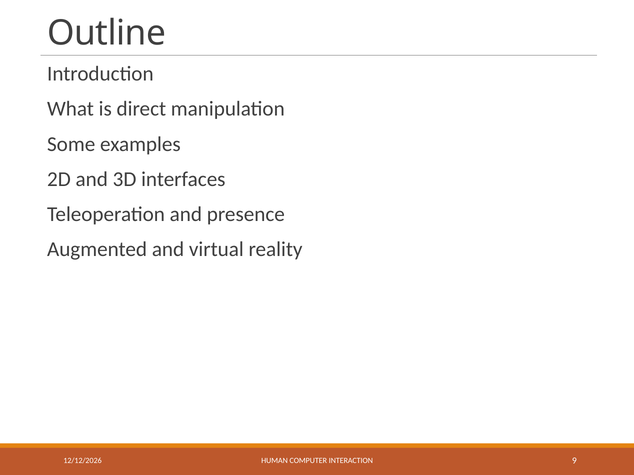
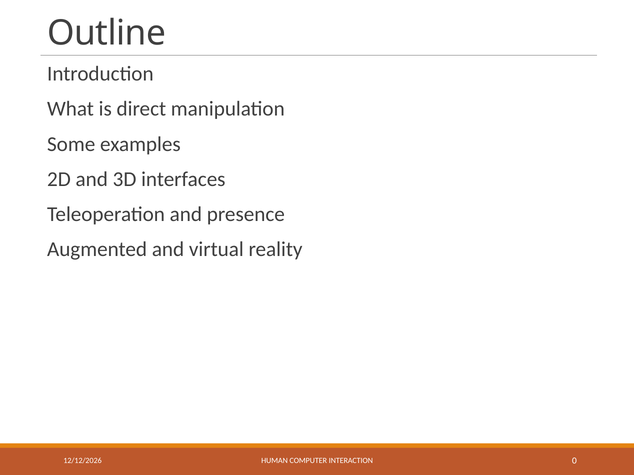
9: 9 -> 0 (574, 461)
